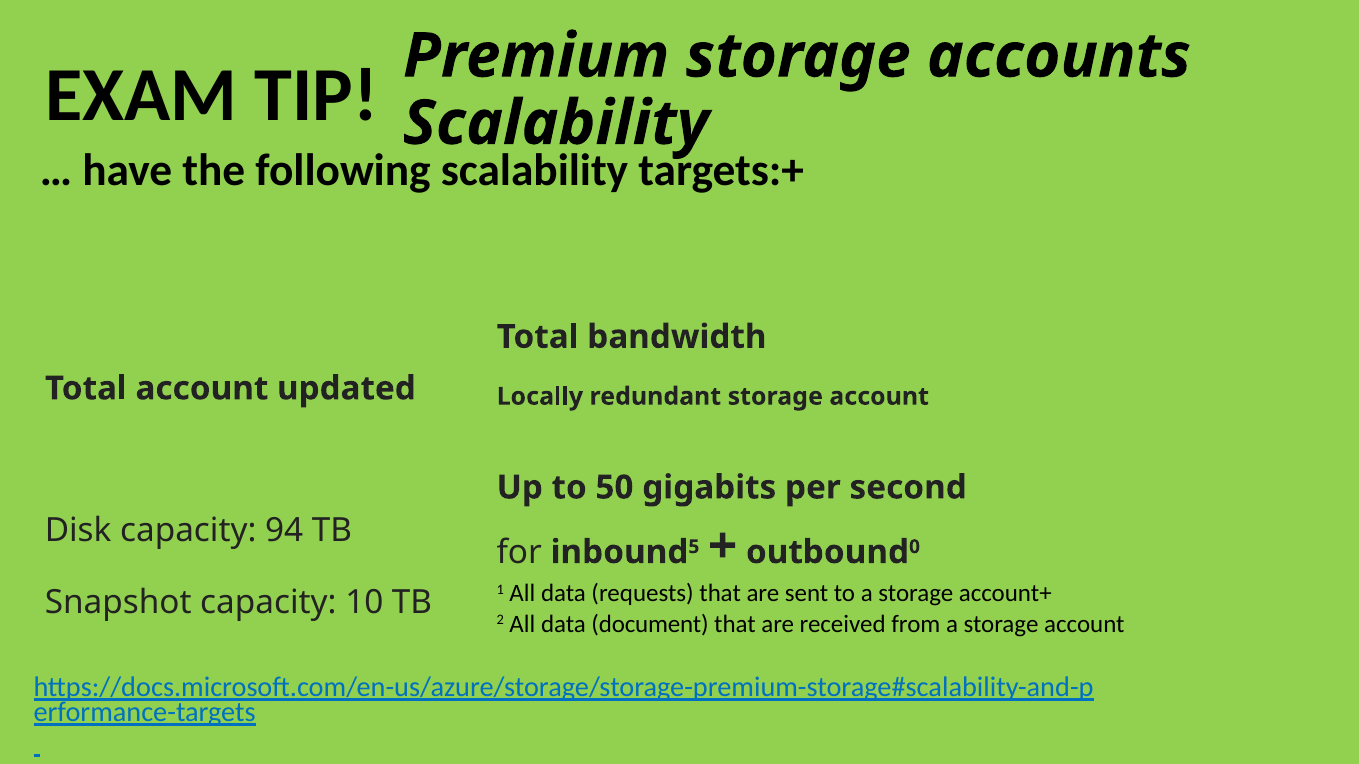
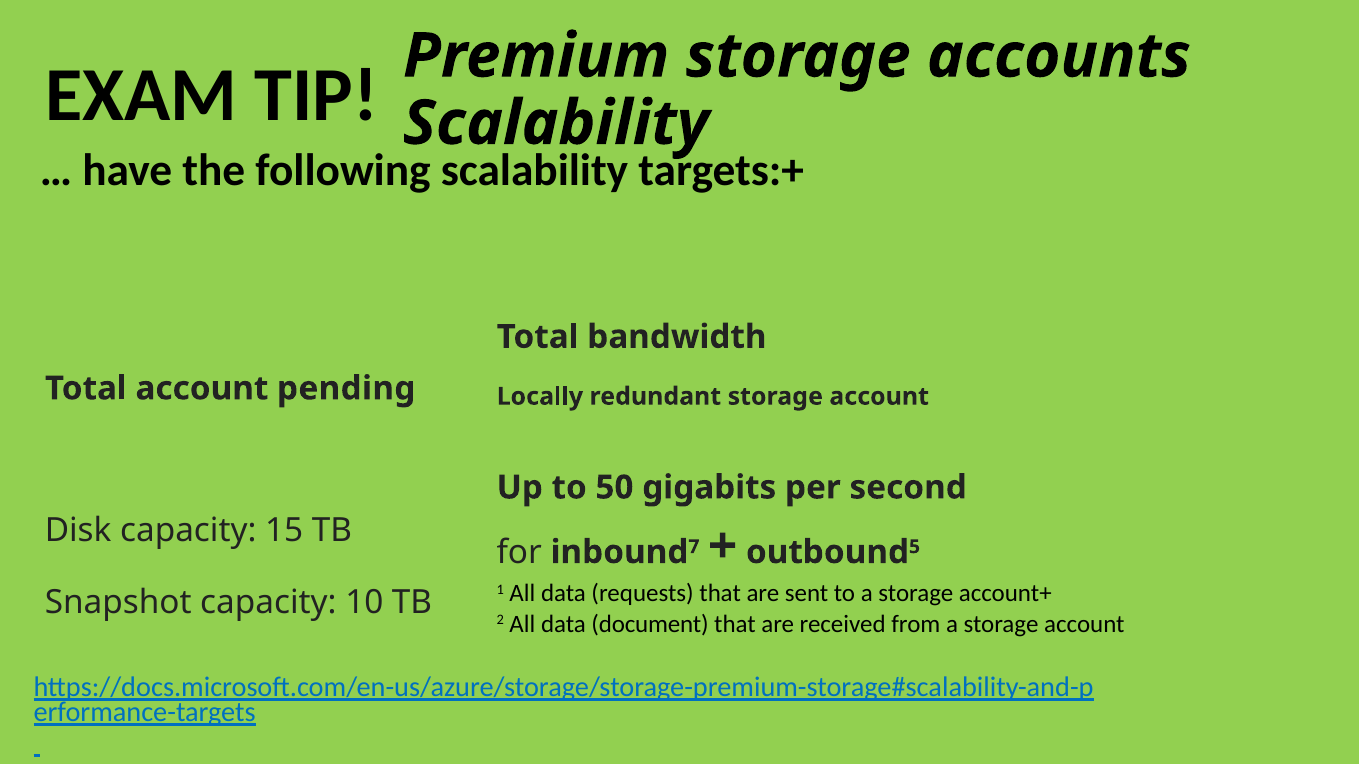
updated: updated -> pending (346, 389)
94: 94 -> 15 (284, 530)
5: 5 -> 7 (694, 547)
0: 0 -> 5 (915, 547)
